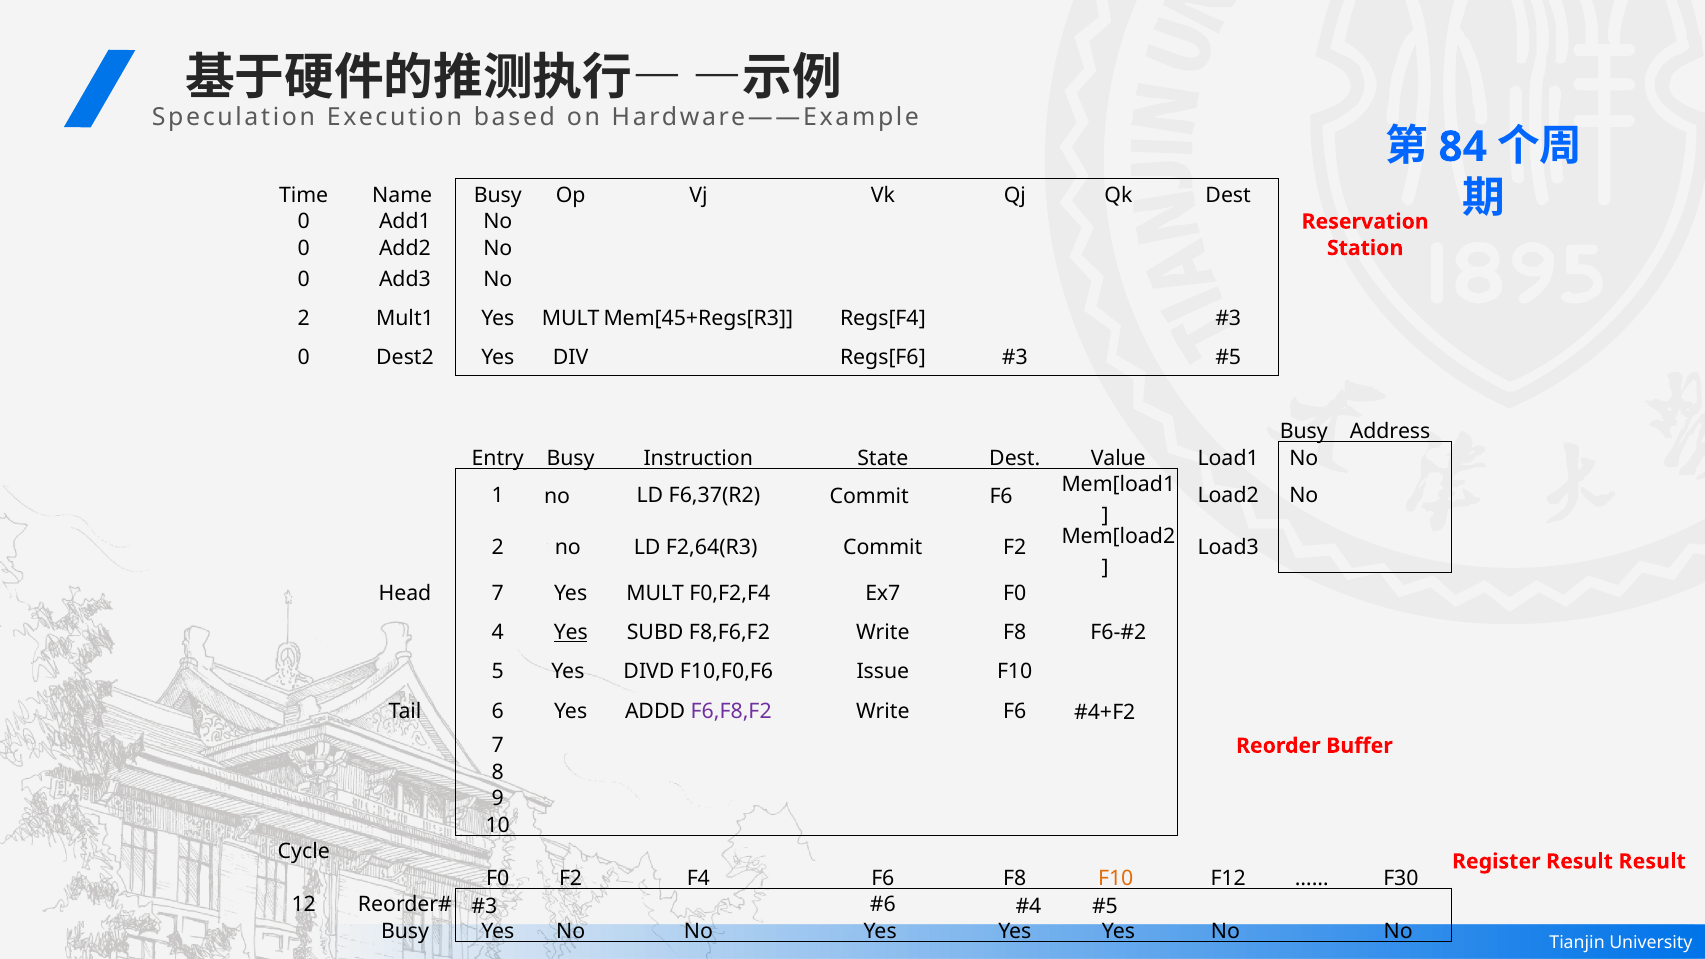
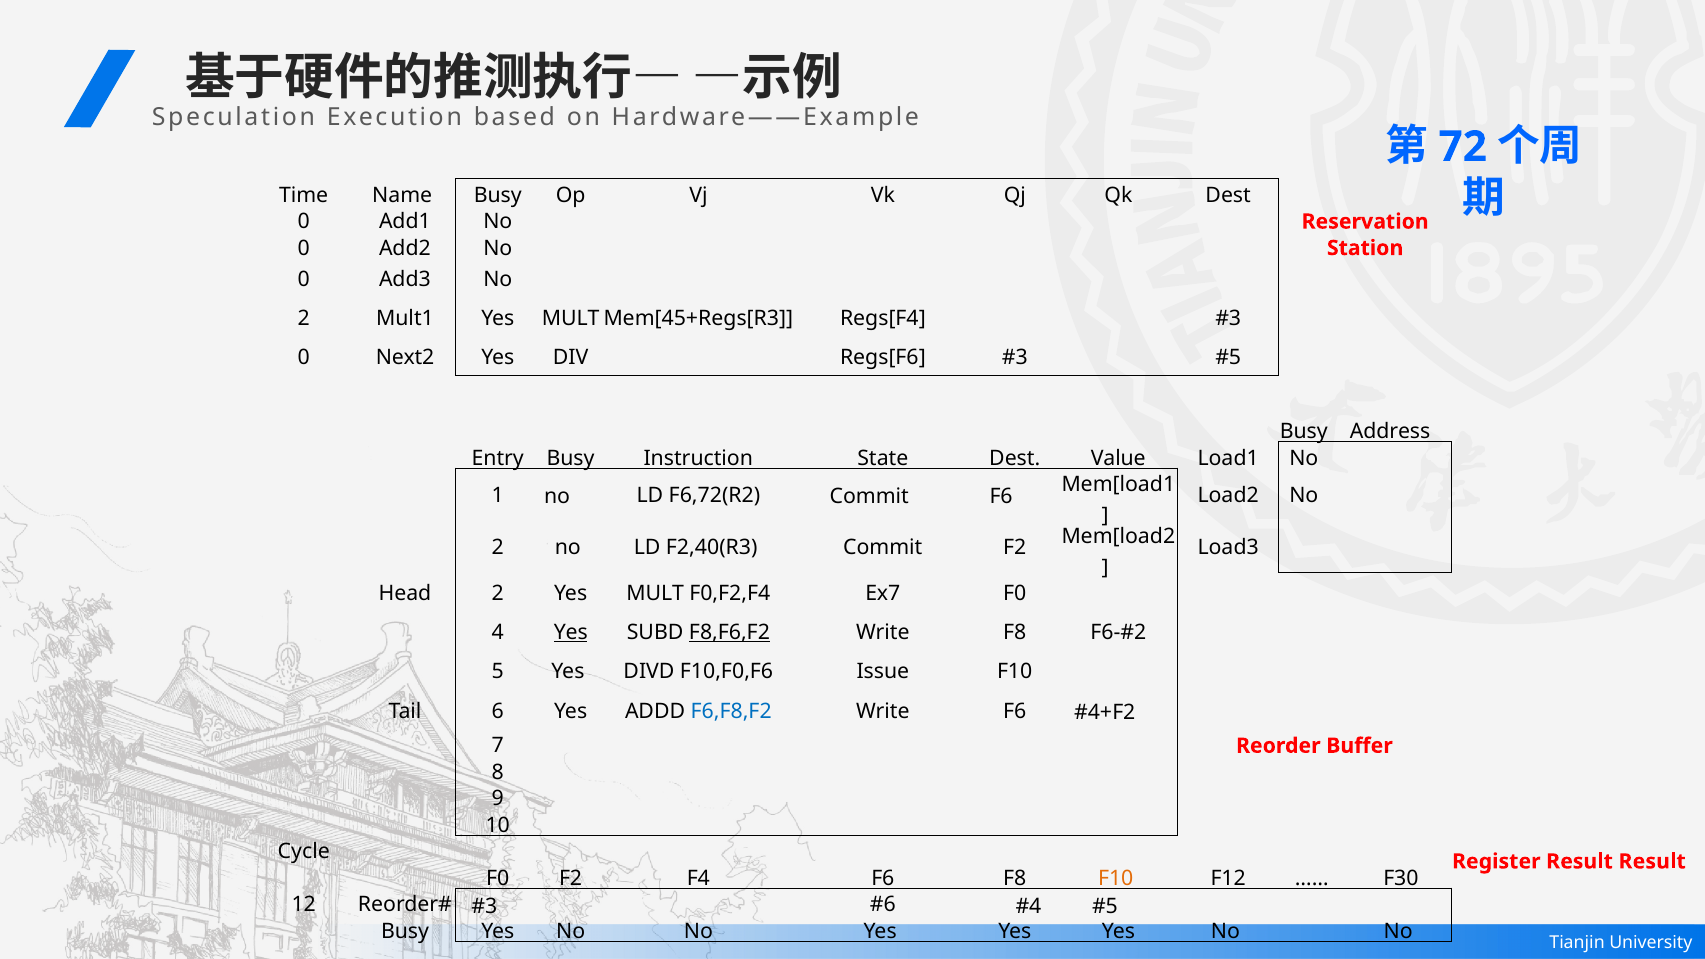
84: 84 -> 72 (1463, 147)
Dest2: Dest2 -> Next2 (405, 358)
F6,37(R2: F6,37(R2 -> F6,72(R2 (714, 496)
F2,64(R3: F2,64(R3 -> F2,40(R3 (712, 548)
Head 7: 7 -> 2 (498, 593)
F8,F6,F2 underline: none -> present (729, 633)
F6,F8,F2 colour: purple -> blue (731, 711)
